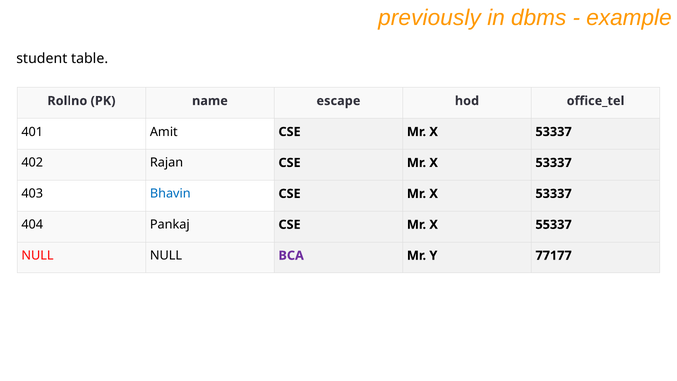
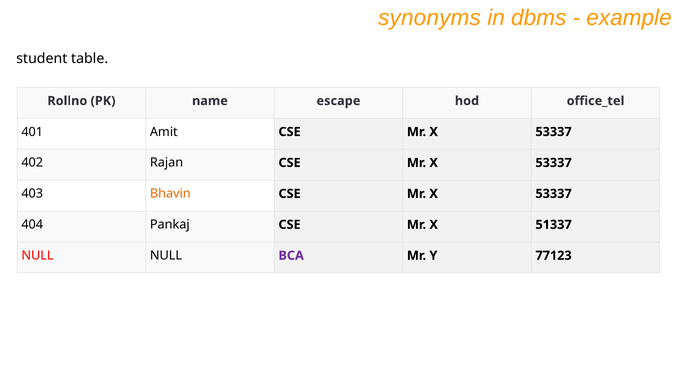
previously: previously -> synonyms (429, 18)
Bhavin colour: blue -> orange (170, 194)
55337: 55337 -> 51337 (554, 225)
77177: 77177 -> 77123 (554, 255)
